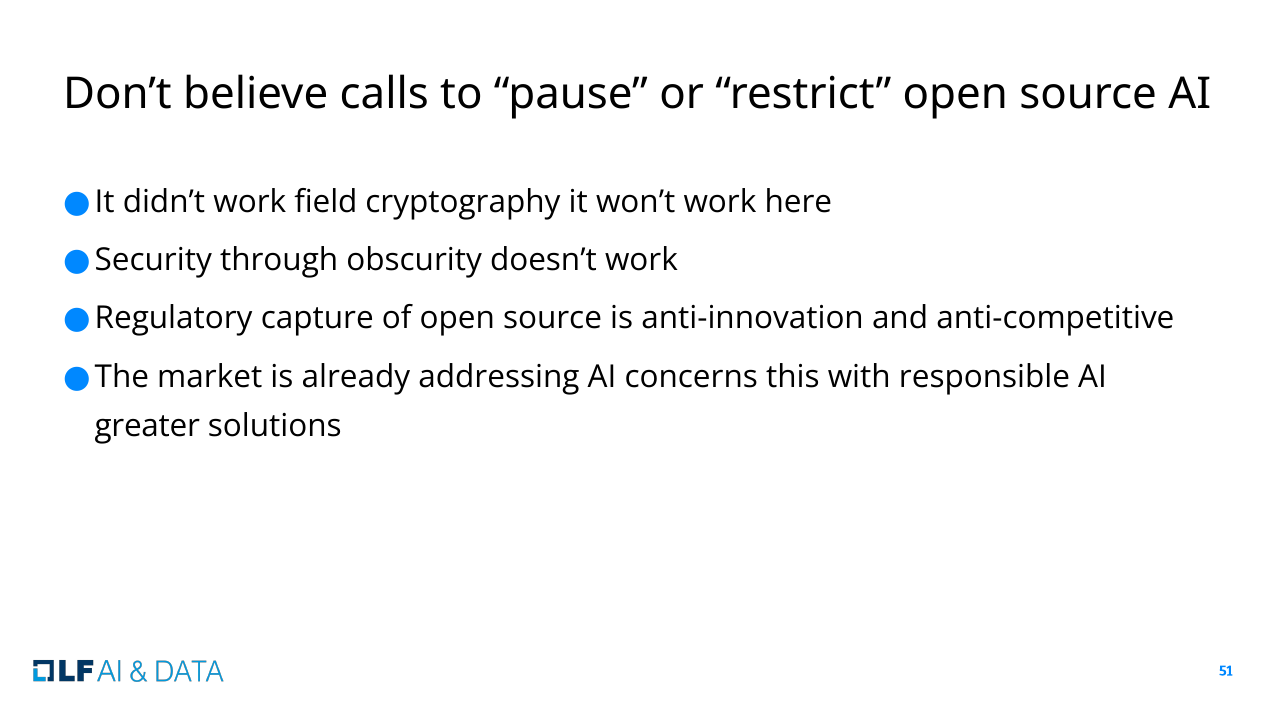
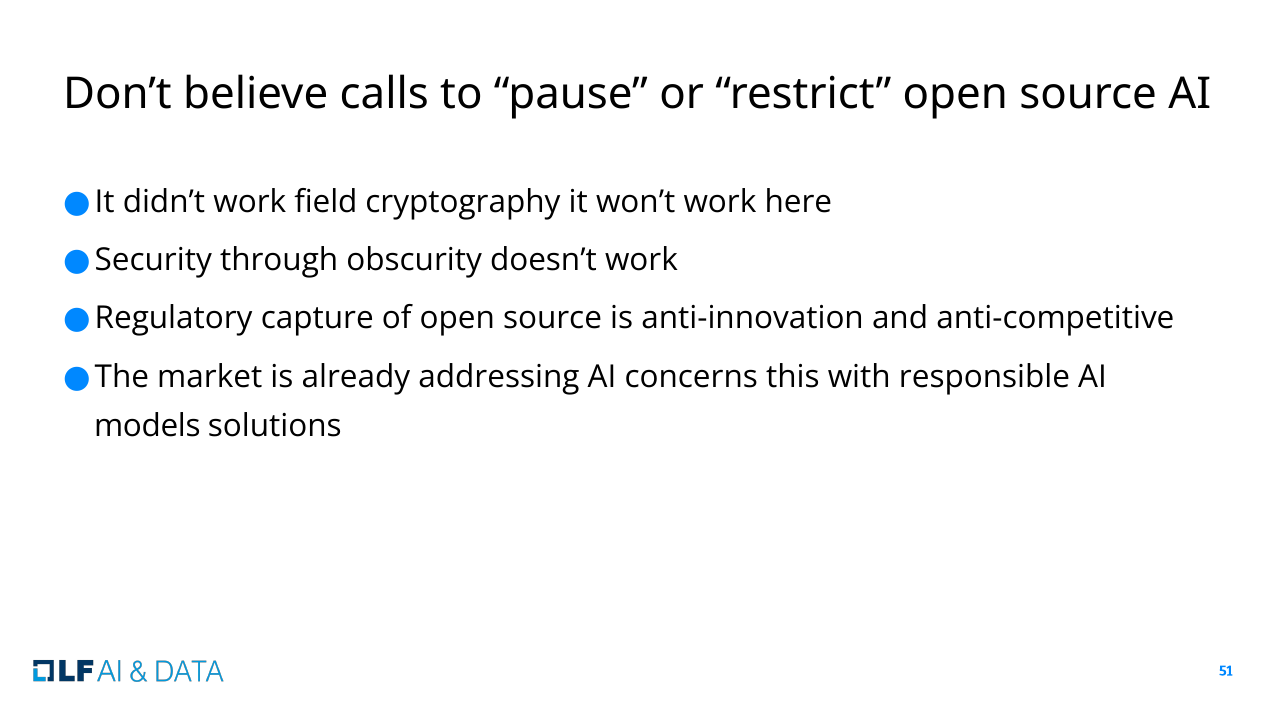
greater: greater -> models (147, 426)
